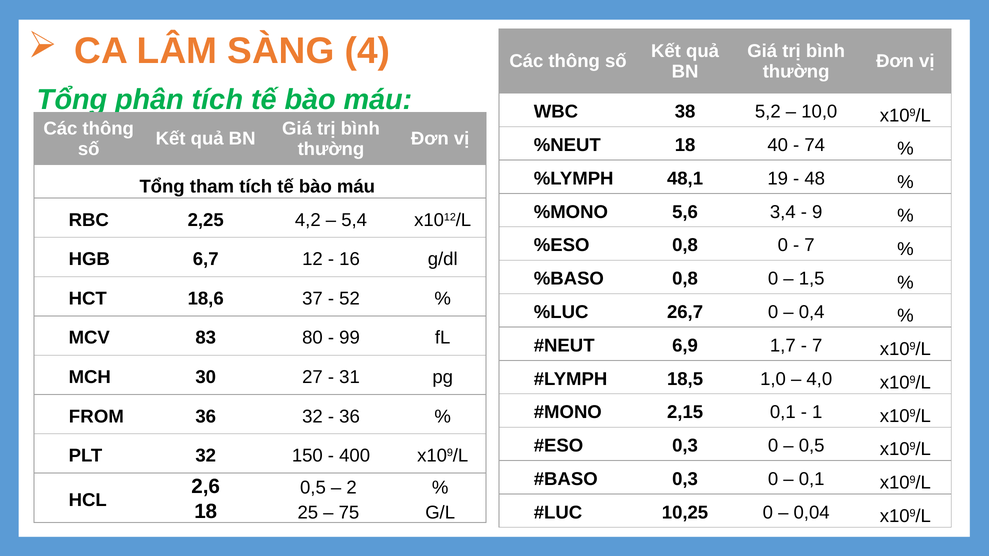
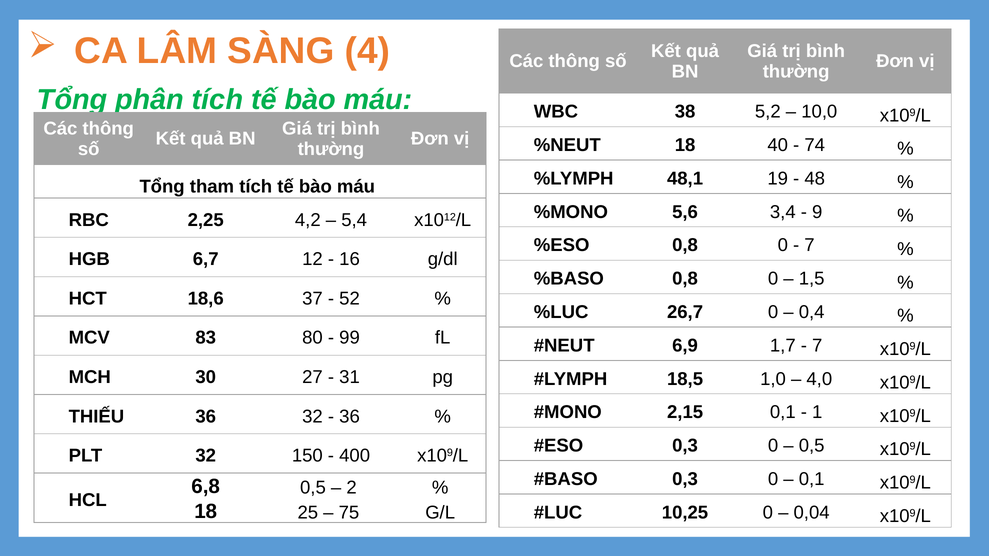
FROM: FROM -> THIẾU (96, 417)
2,6: 2,6 -> 6,8 (206, 487)
